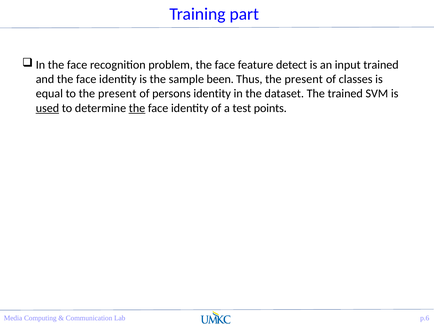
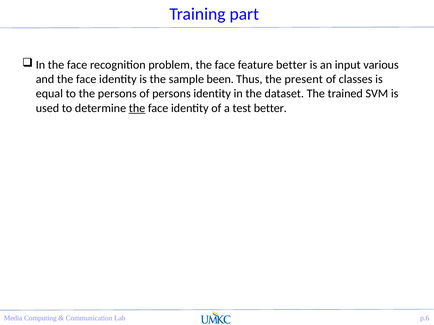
feature detect: detect -> better (291, 65)
input trained: trained -> various (381, 65)
to the present: present -> persons (117, 94)
used underline: present -> none (47, 108)
test points: points -> better (270, 108)
